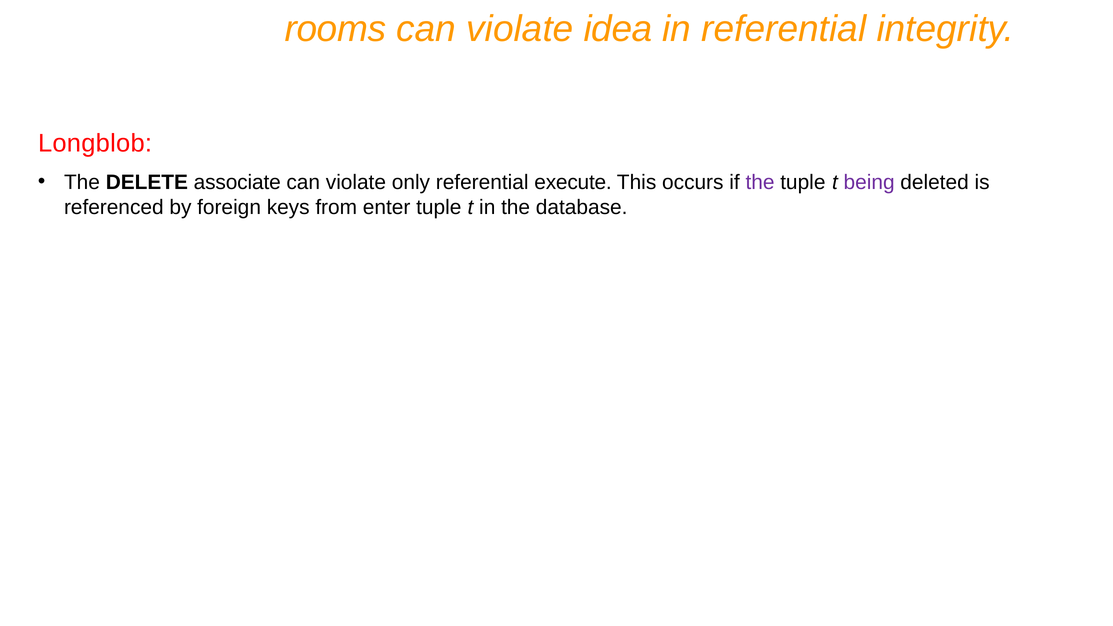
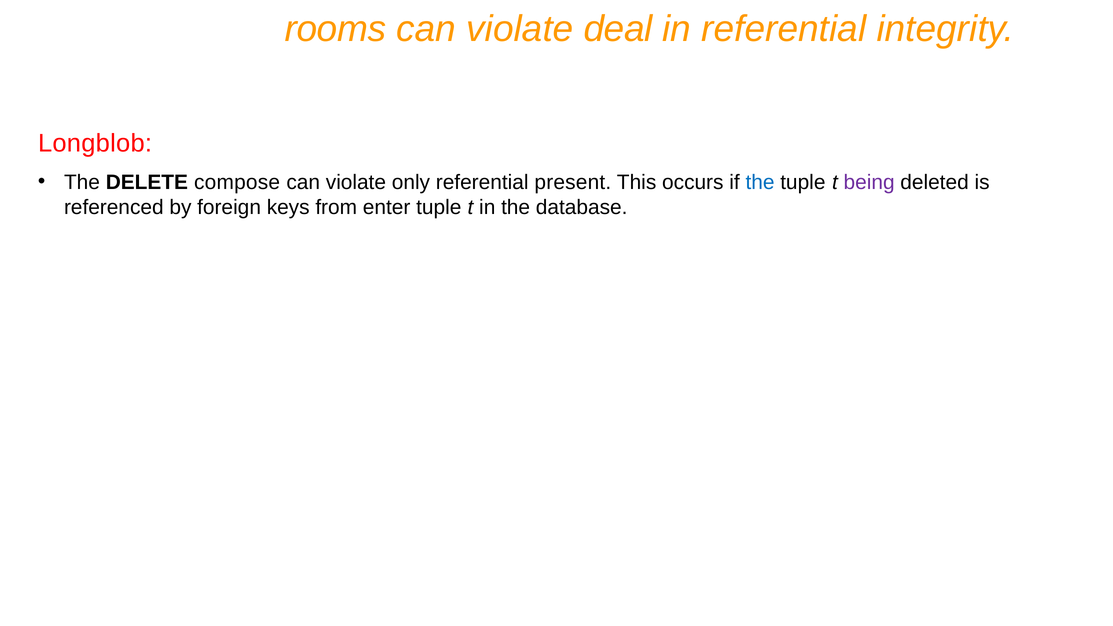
idea: idea -> deal (618, 29)
associate: associate -> compose (237, 182)
execute: execute -> present (573, 182)
the colour: purple -> blue (760, 182)
